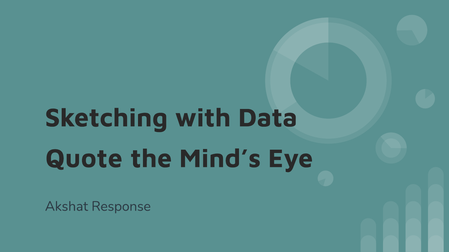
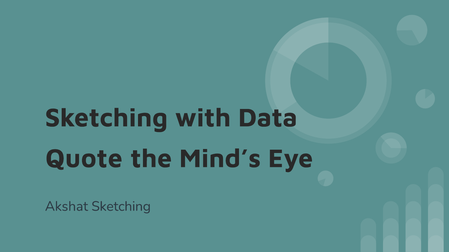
Akshat Response: Response -> Sketching (121, 207)
